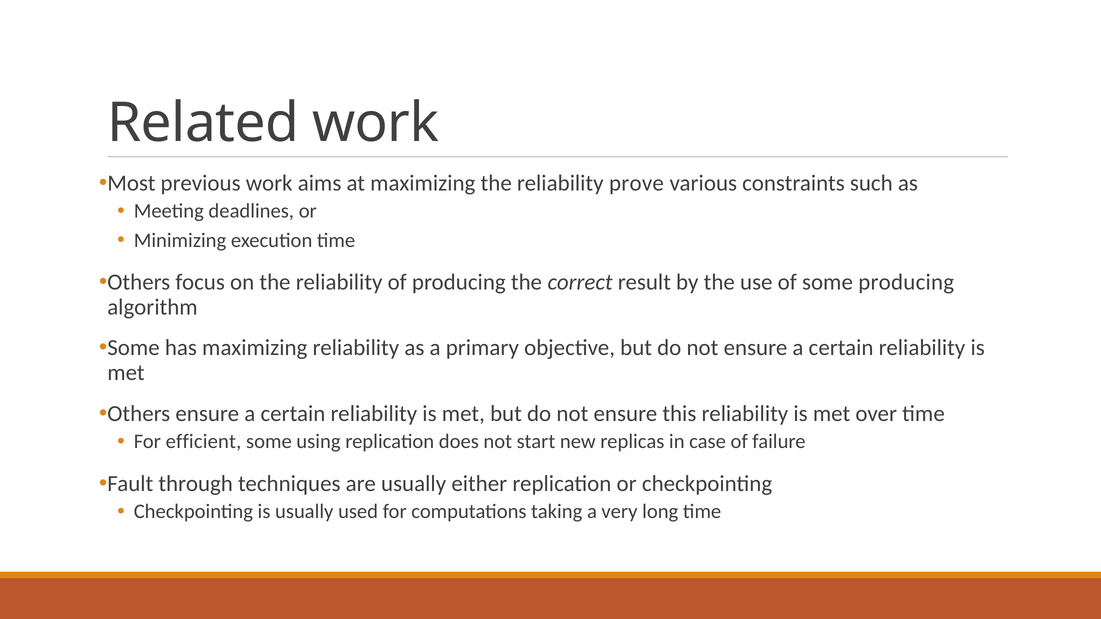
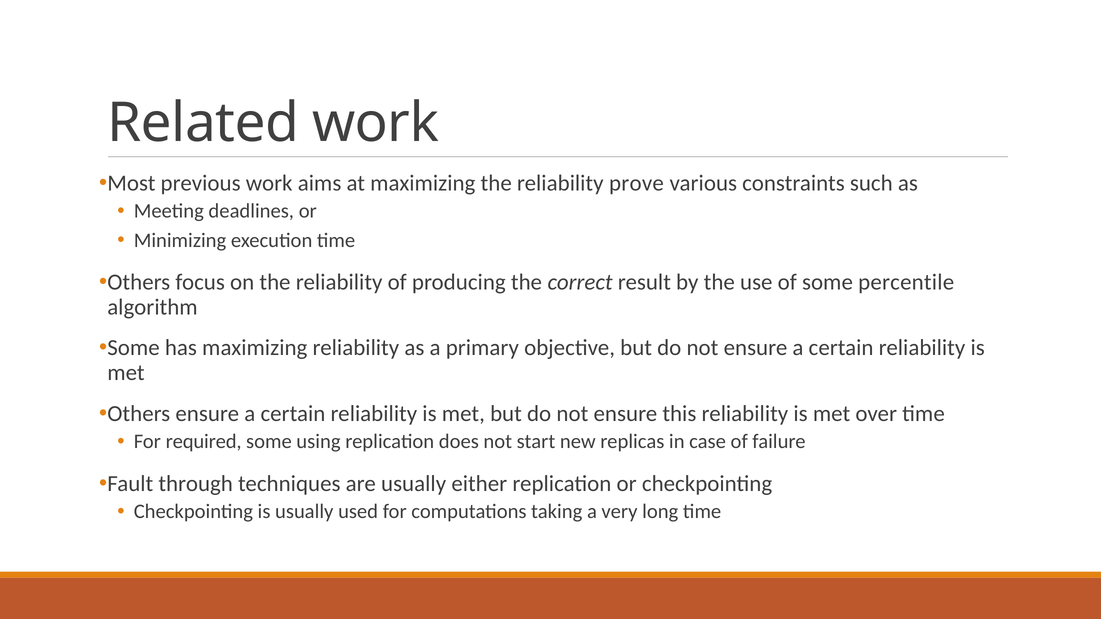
some producing: producing -> percentile (906, 282)
efficient: efficient -> required (204, 442)
